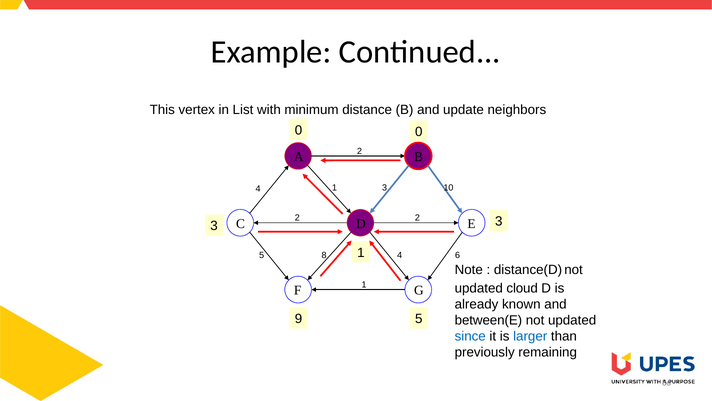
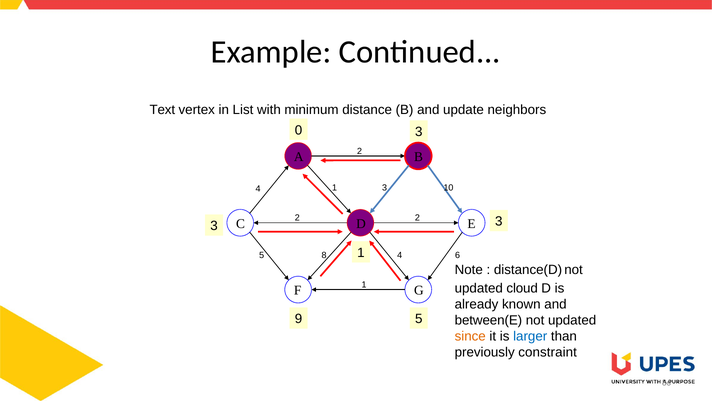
This: This -> Text (162, 109)
0 0: 0 -> 3 (419, 132)
since colour: blue -> orange (470, 336)
remaining: remaining -> constraint (548, 352)
